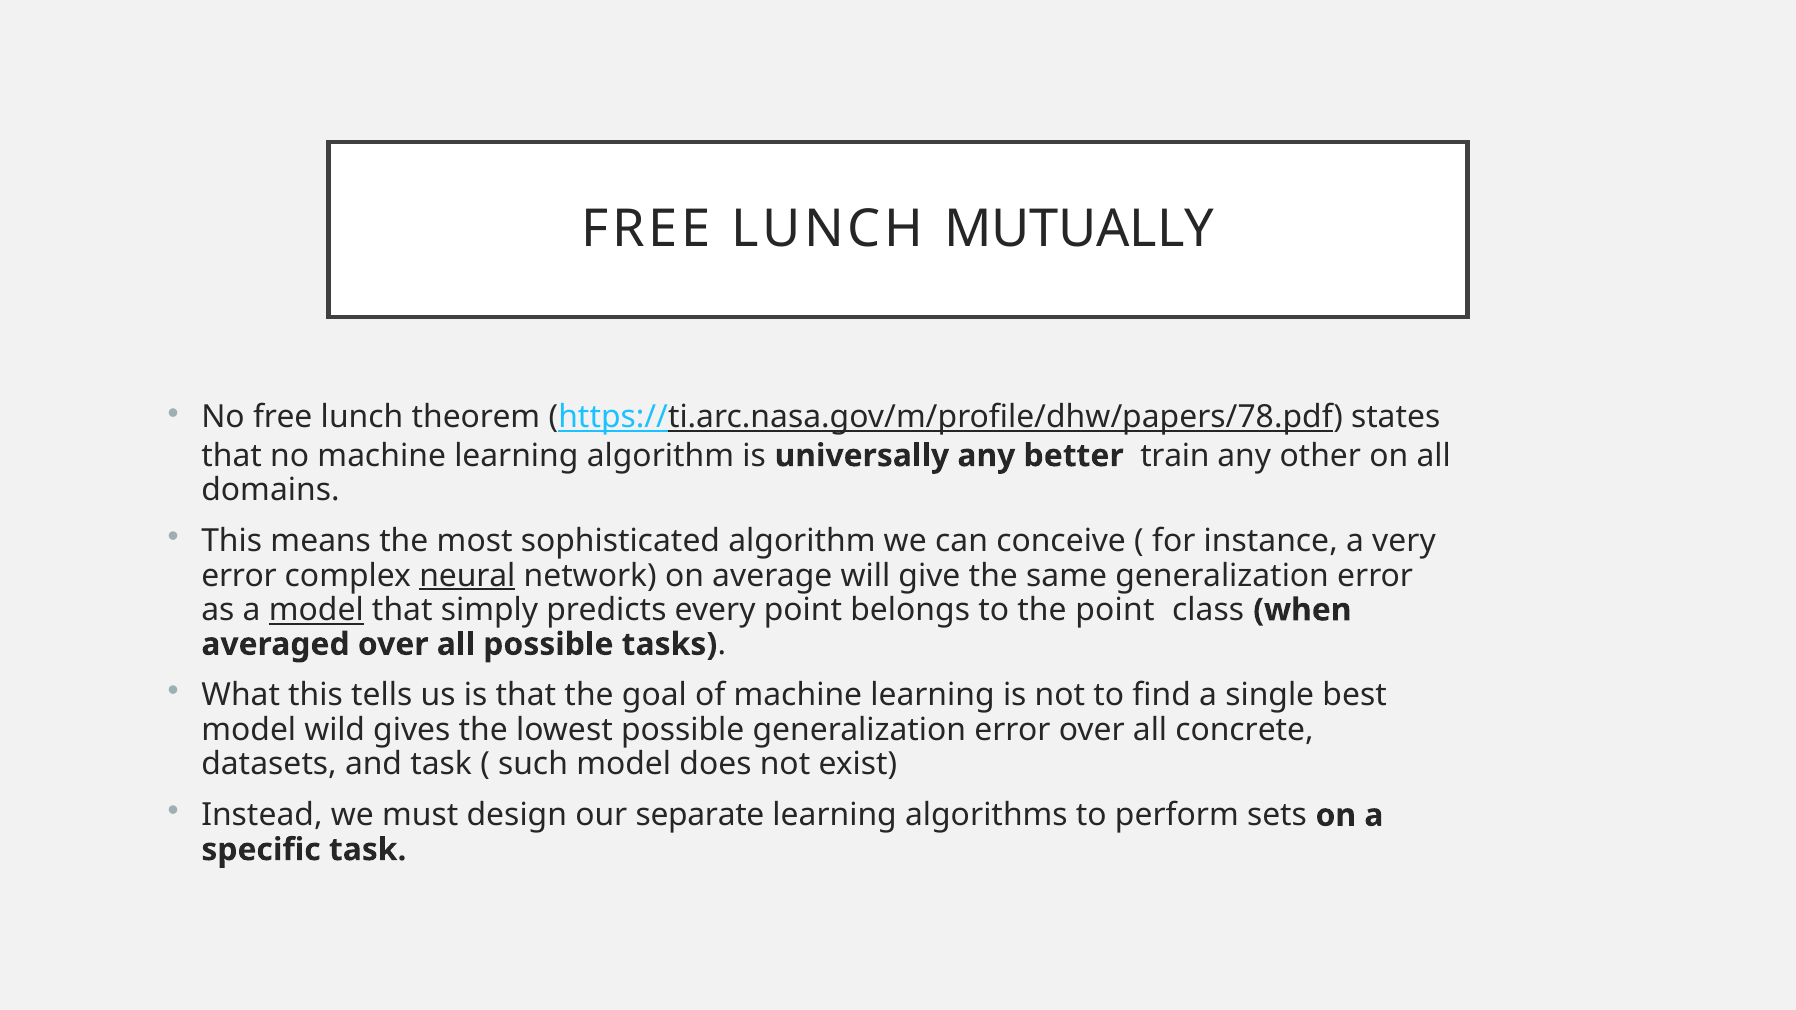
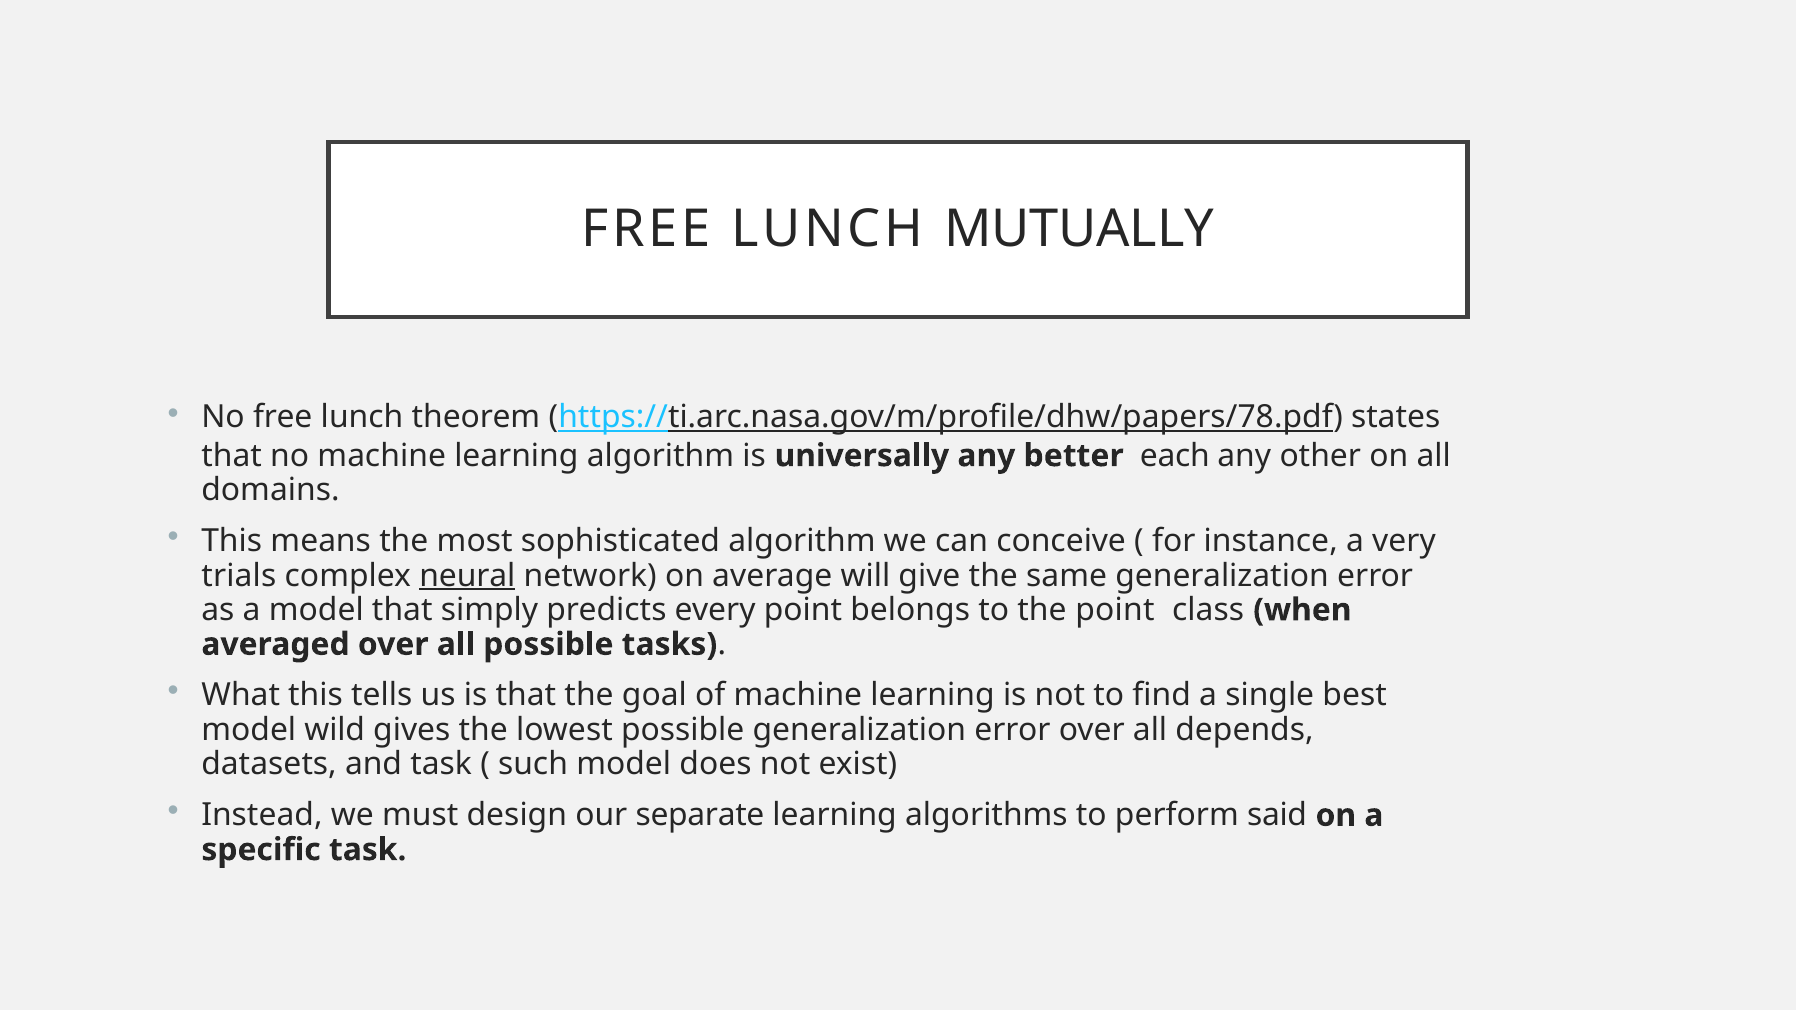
train: train -> each (1175, 456)
error: error -> trials (239, 576)
model underline: present -> none (316, 610)
concrete: concrete -> depends (1244, 730)
sets: sets -> said (1277, 816)
